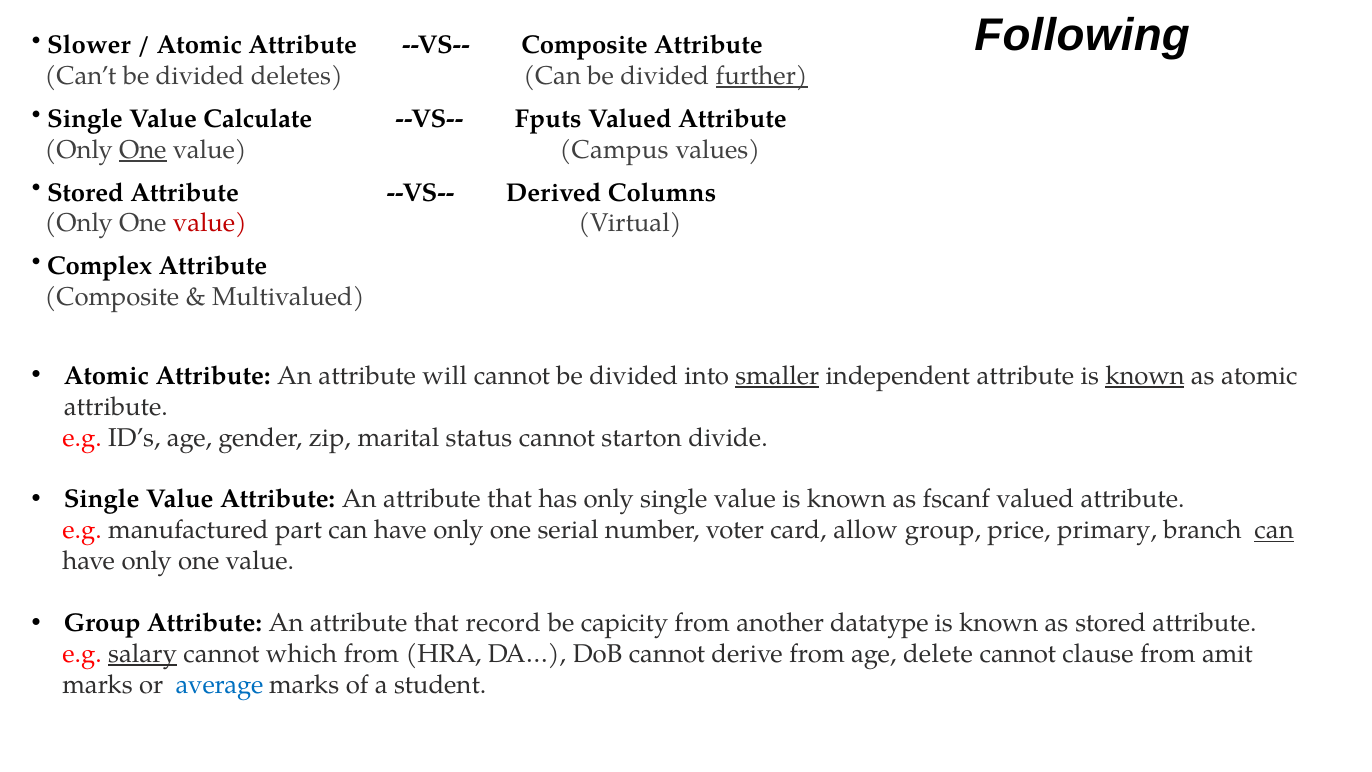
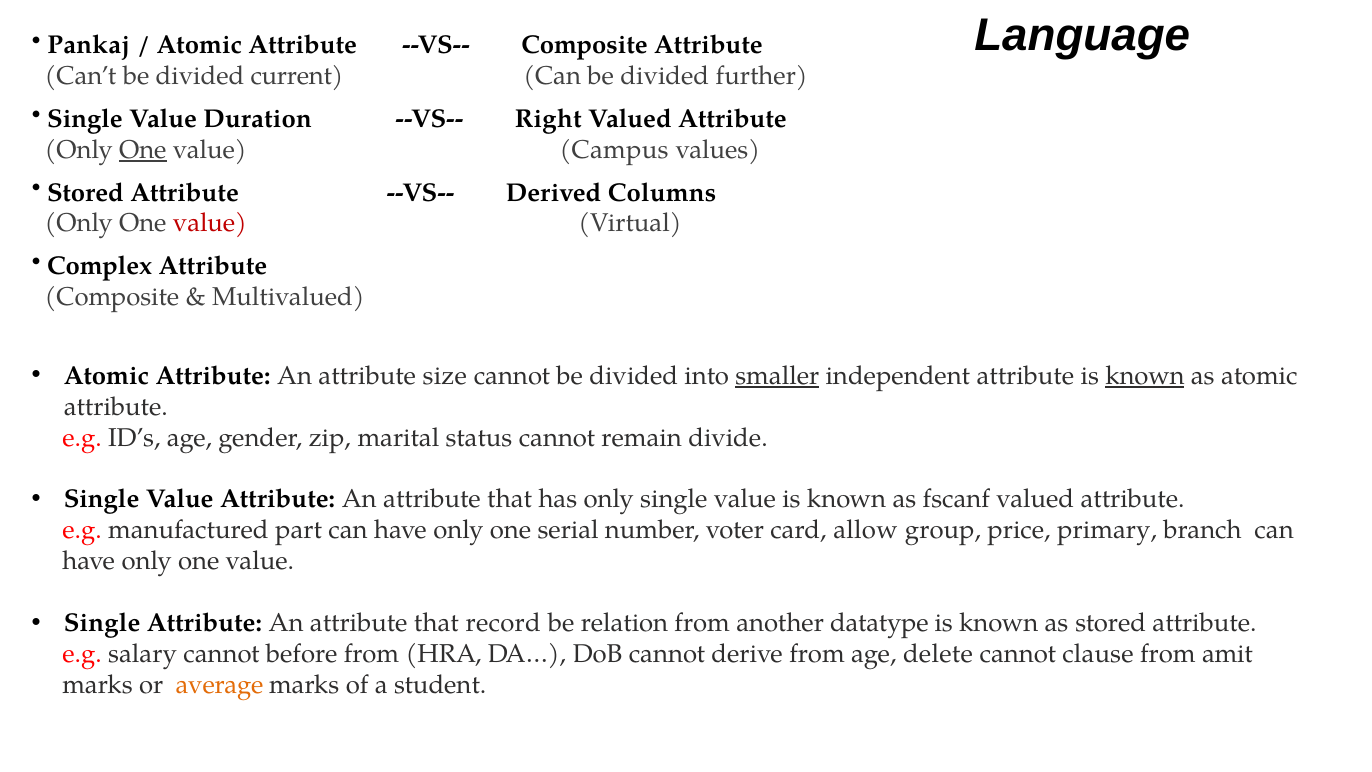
Following: Following -> Language (1082, 36)
Slower: Slower -> Pankaj (89, 45)
deletes: deletes -> current (297, 76)
further underline: present -> none (762, 76)
Calculate: Calculate -> Duration (258, 119)
Fputs: Fputs -> Right (548, 119)
will: will -> size (445, 376)
starton: starton -> remain (642, 438)
can underline: present -> none (1274, 530)
Group: Group -> Single (102, 623)
capicity: capicity -> relation (624, 623)
salary underline: present -> none (143, 654)
which: which -> before (302, 654)
average colour: blue -> orange (220, 685)
